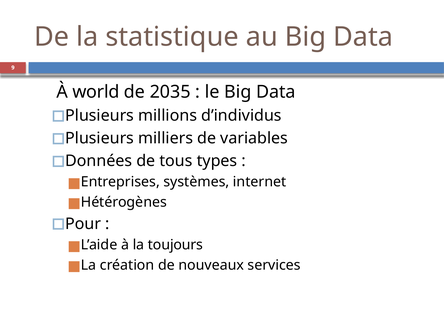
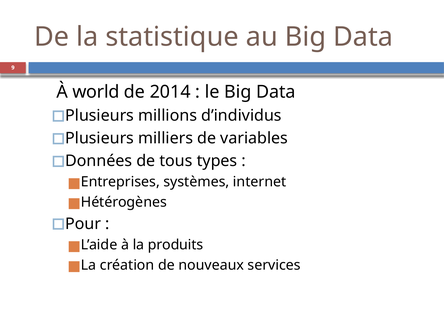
2035: 2035 -> 2014 (170, 92)
toujours: toujours -> produits (176, 245)
